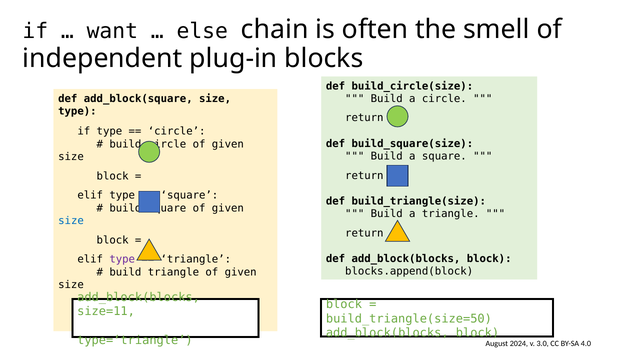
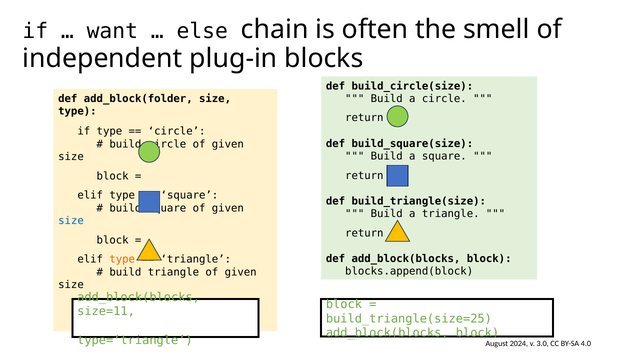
add_block(square: add_block(square -> add_block(folder (138, 99)
type colour: purple -> orange (122, 259)
build_triangle(size=50: build_triangle(size=50 -> build_triangle(size=25 (409, 319)
